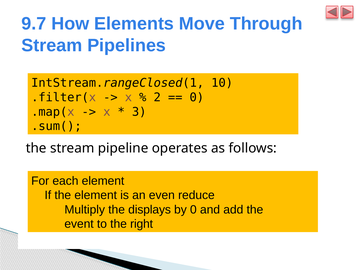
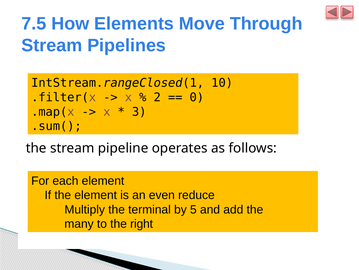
9.7: 9.7 -> 7.5 (34, 24)
displays: displays -> terminal (150, 209)
by 0: 0 -> 5 (193, 209)
event: event -> many (79, 223)
